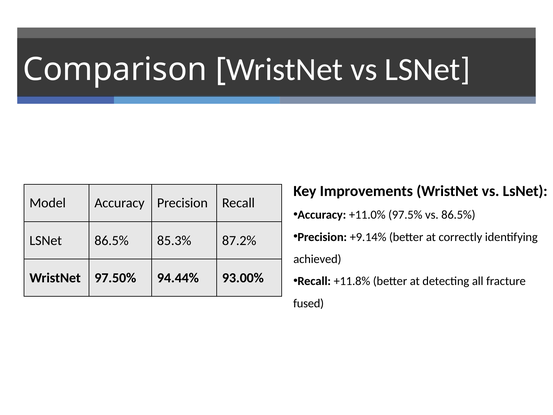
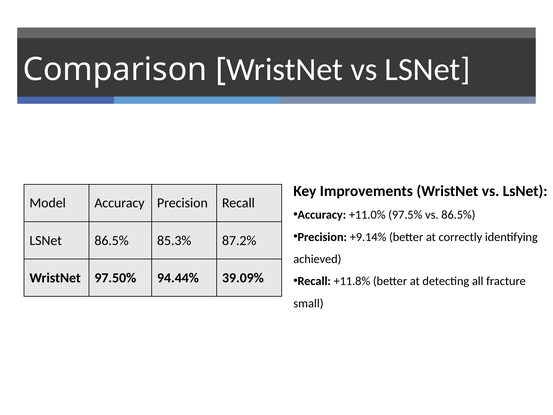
93.00%: 93.00% -> 39.09% (243, 278)
fused: fused -> small (308, 303)
